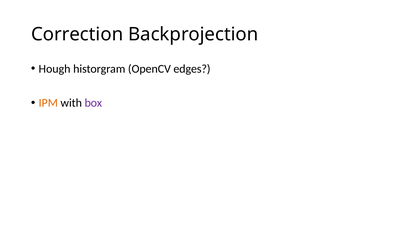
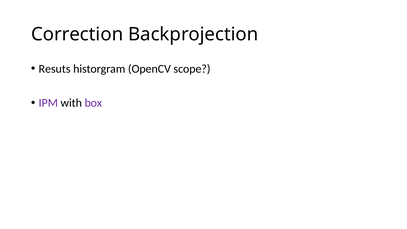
Hough: Hough -> Resuts (55, 69)
edges: edges -> scope (192, 69)
IPM colour: orange -> purple (48, 103)
